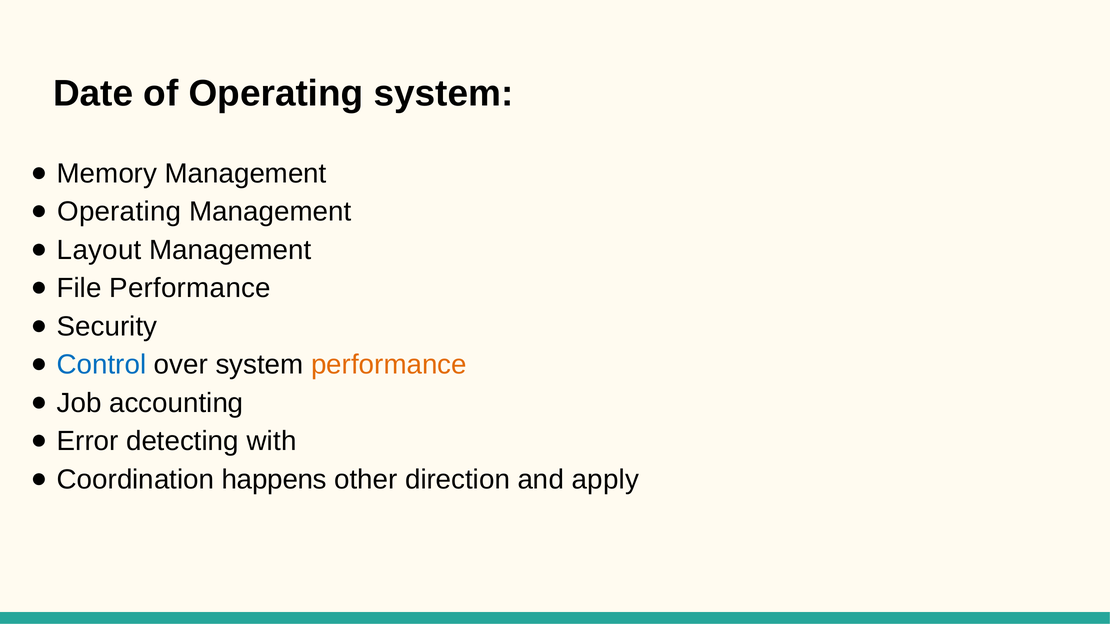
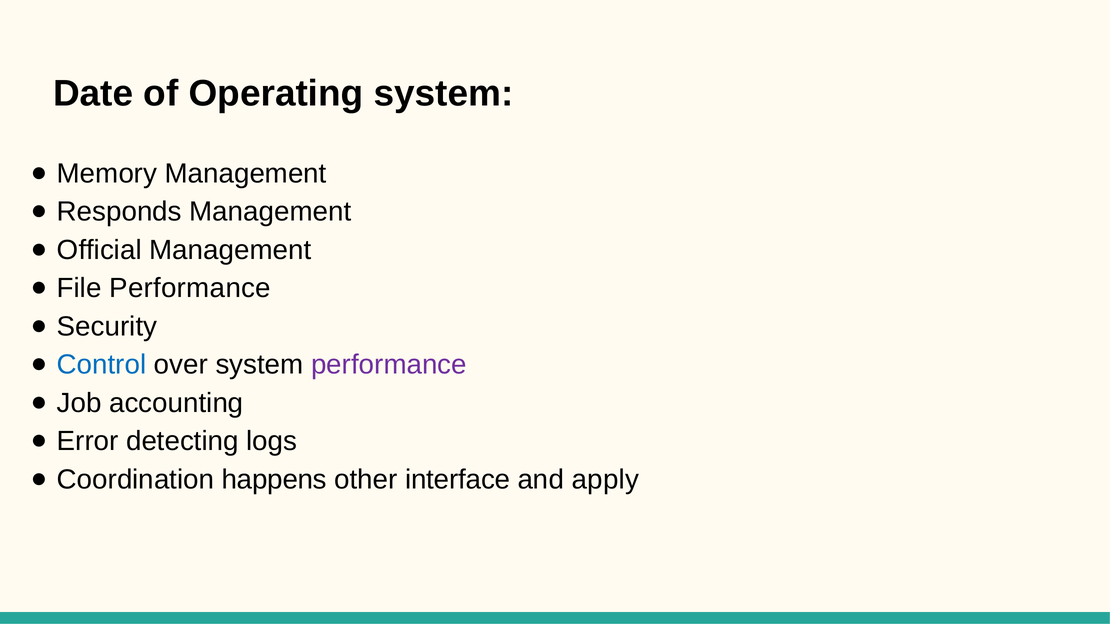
Operating: Operating -> Responds (119, 212)
Layout: Layout -> Official (99, 250)
performance colour: orange -> purple (389, 365)
with: with -> logs (272, 441)
direction: direction -> interface (458, 480)
